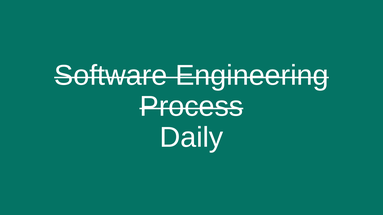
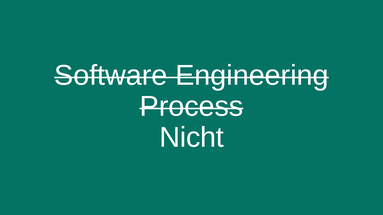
Daily: Daily -> Nicht (192, 138)
